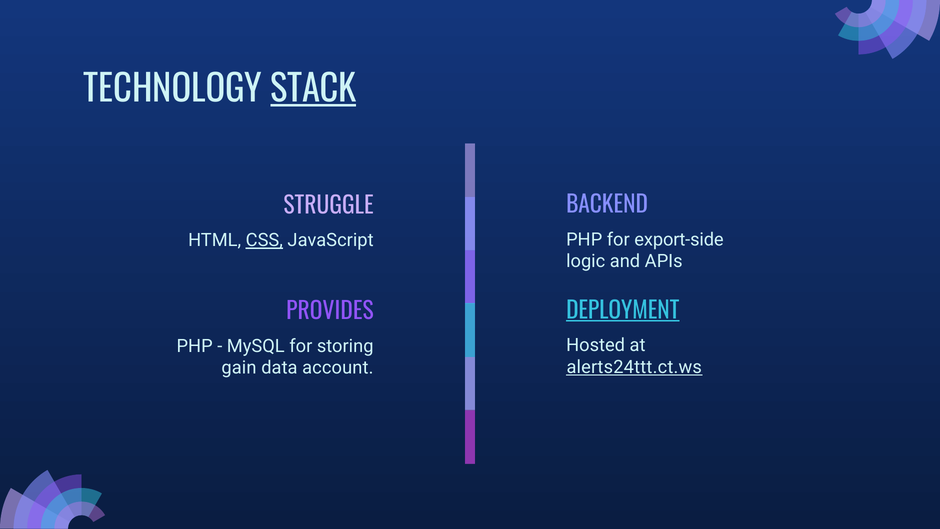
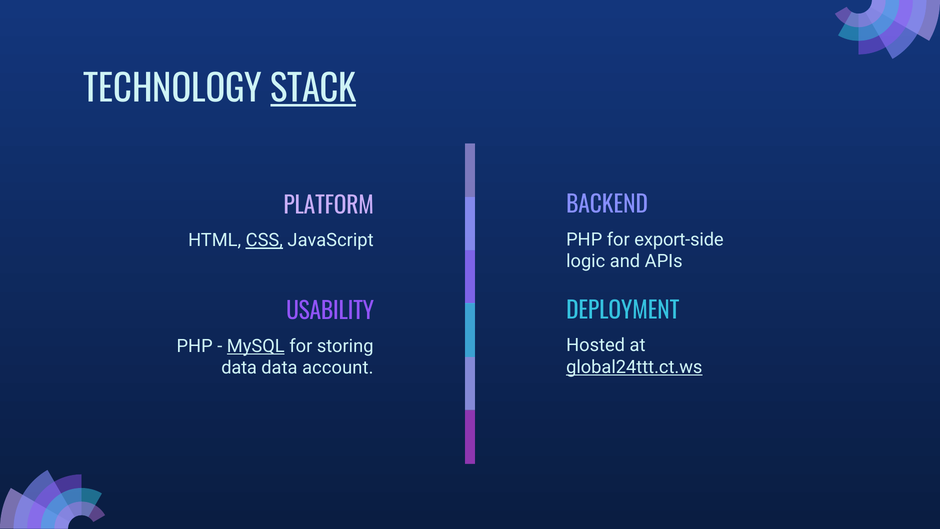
STRUGGLE: STRUGGLE -> PLATFORM (329, 206)
DEPLOYMENT underline: present -> none (623, 311)
PROVIDES: PROVIDES -> USABILITY (330, 312)
MySQL underline: none -> present (256, 346)
alerts24ttt.ct.ws: alerts24ttt.ct.ws -> global24ttt.ct.ws (634, 367)
gain: gain -> data (239, 368)
